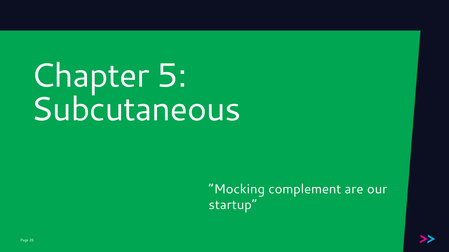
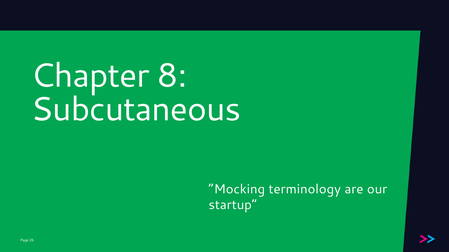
5: 5 -> 8 (172, 76)
complement: complement -> terminology (305, 190)
